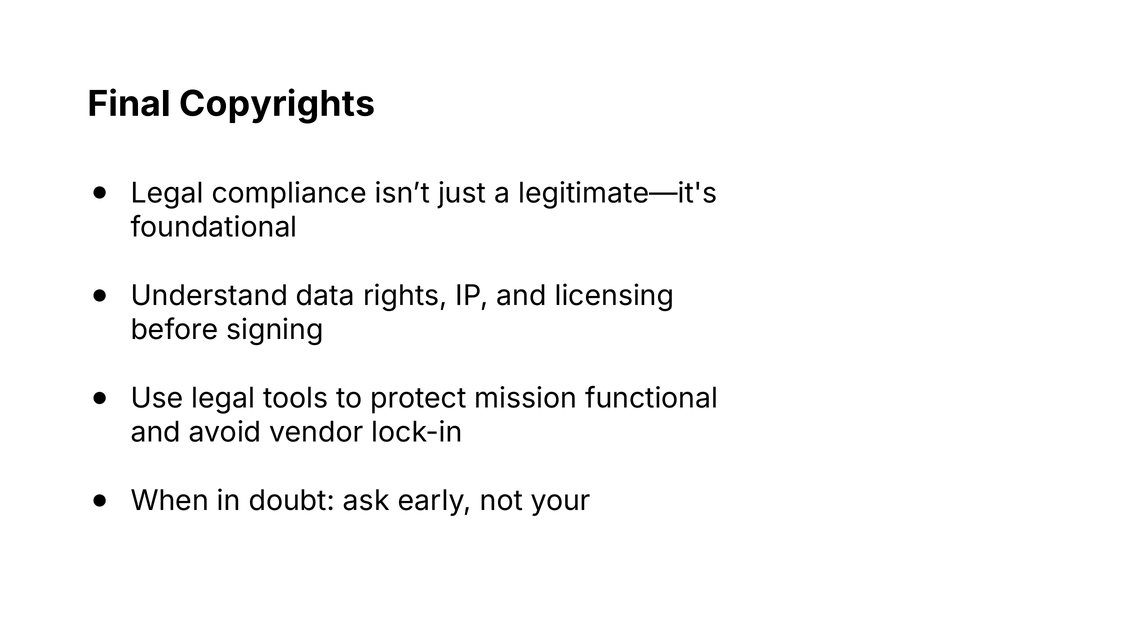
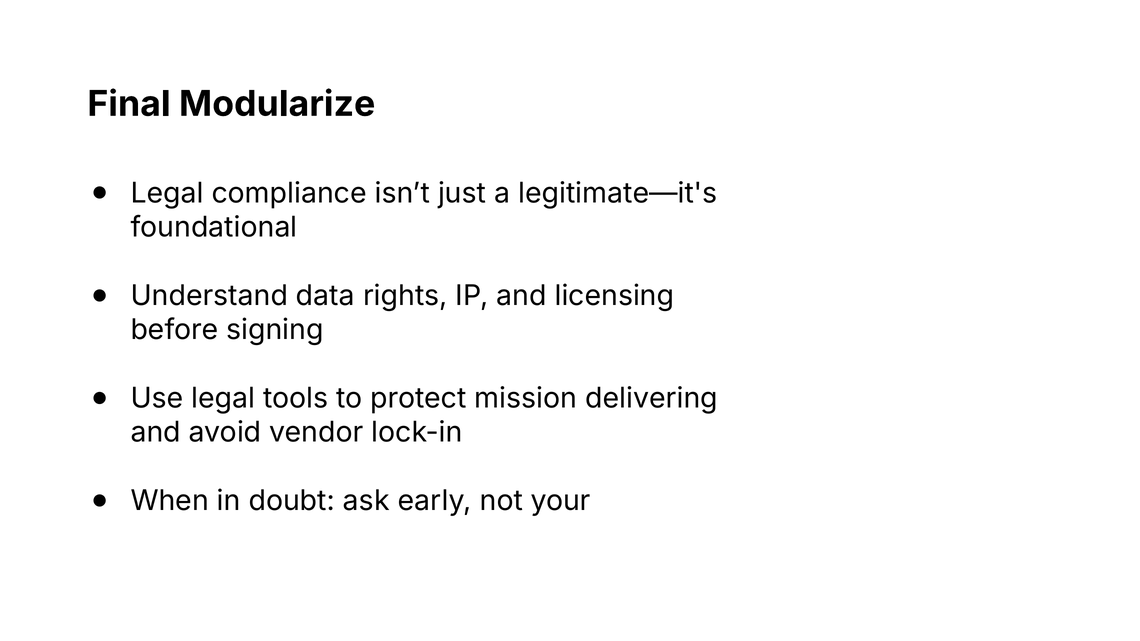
Copyrights: Copyrights -> Modularize (277, 104)
functional: functional -> delivering (652, 398)
